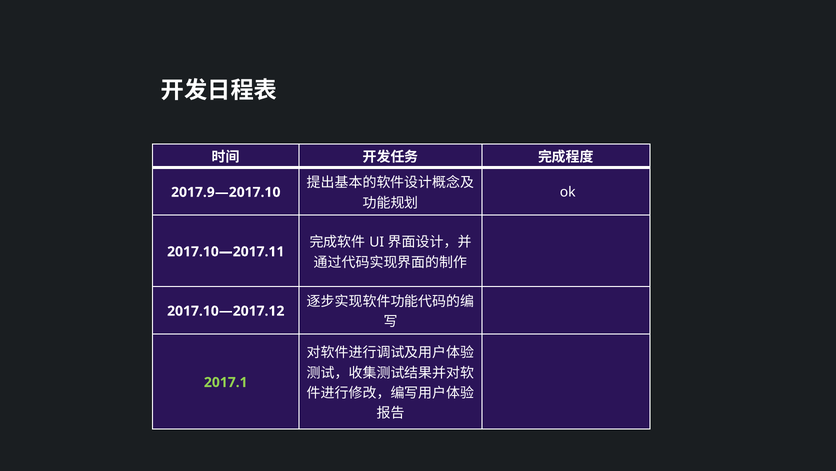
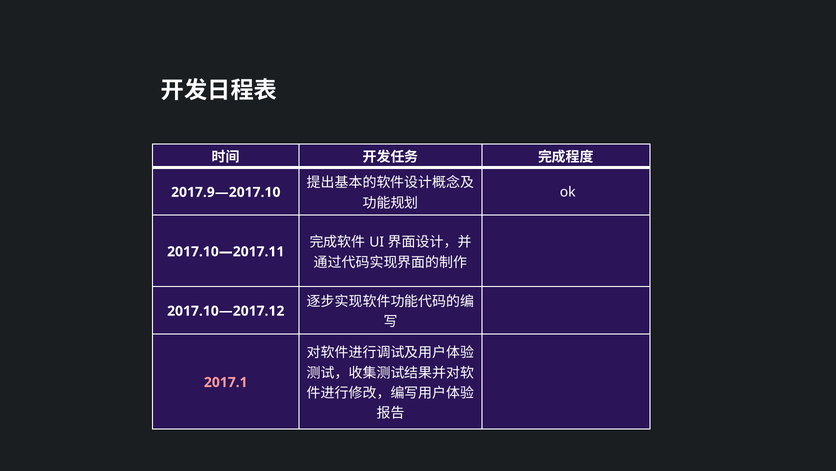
2017.1 colour: light green -> pink (226, 382)
